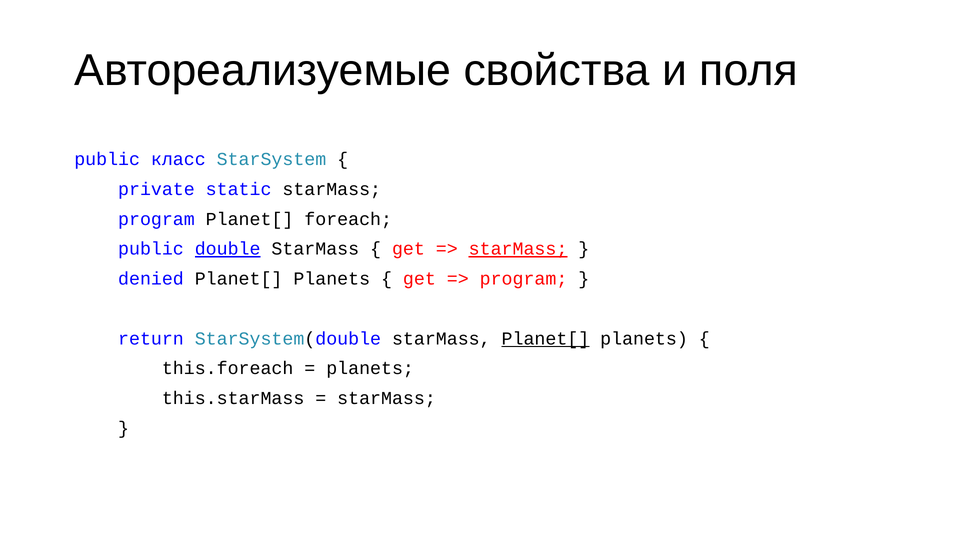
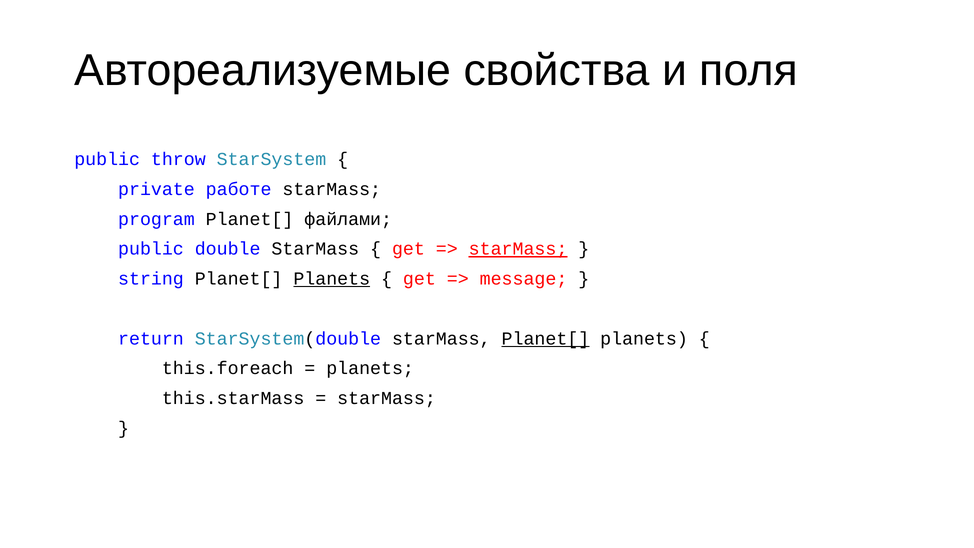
класс: класс -> throw (178, 159)
static: static -> работе (239, 189)
foreach: foreach -> файлами (348, 219)
double underline: present -> none (228, 249)
denied: denied -> string (151, 279)
Planets underline: none -> present (332, 279)
program: program -> message (524, 279)
